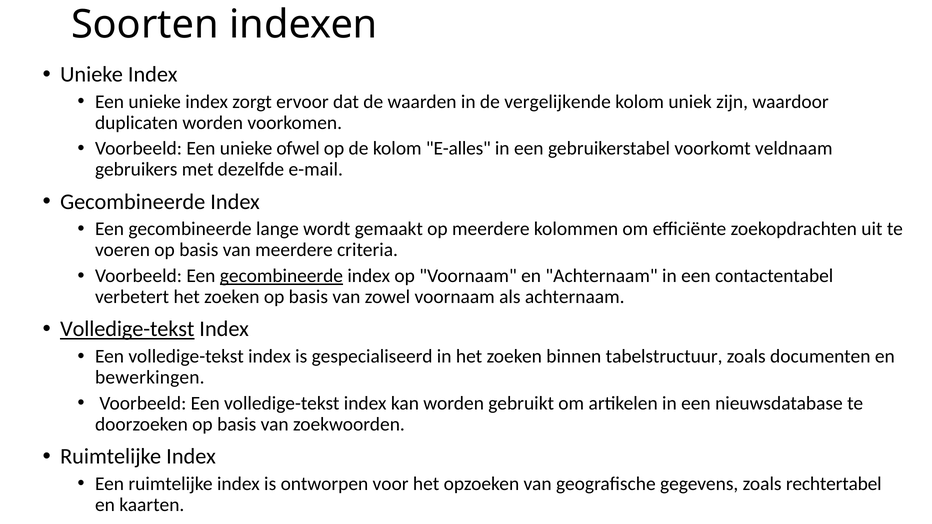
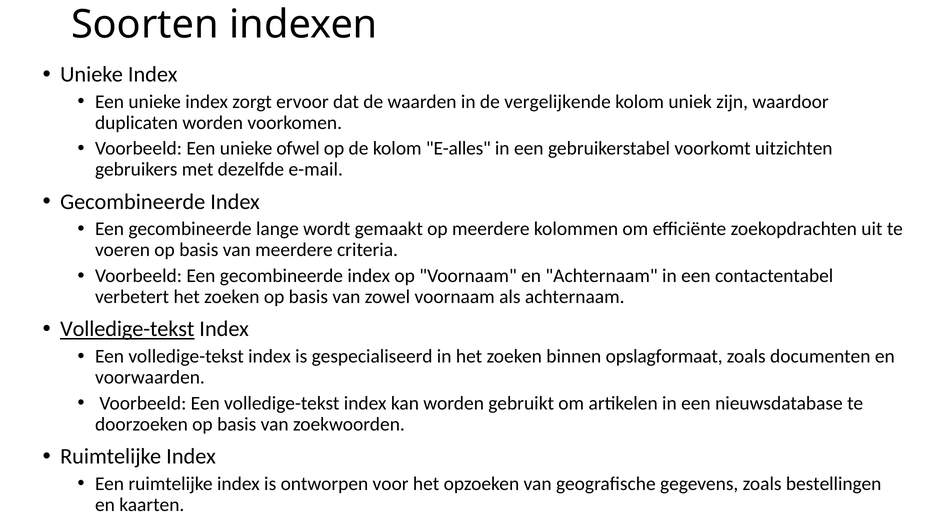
veldnaam: veldnaam -> uitzichten (794, 149)
gecombineerde underline: present -> none (281, 276)
tabelstructuur: tabelstructuur -> opslagformaat (664, 357)
bewerkingen: bewerkingen -> voorwaarden (150, 378)
rechtertabel: rechtertabel -> bestellingen (834, 484)
